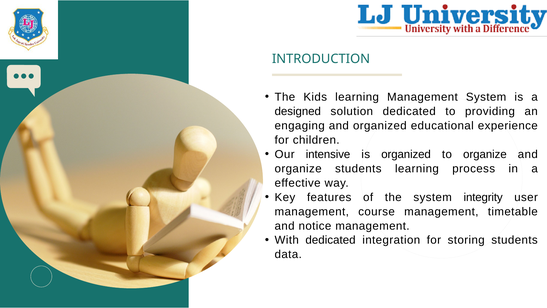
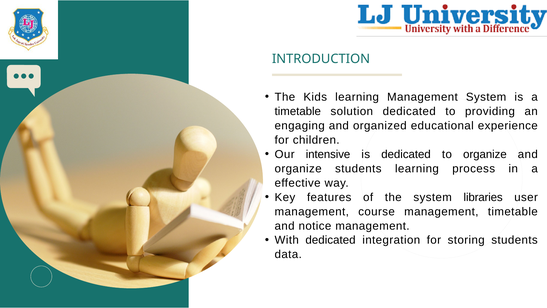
designed: designed -> timetable (298, 111)
is organized: organized -> dedicated (406, 154)
integrity: integrity -> libraries (483, 197)
